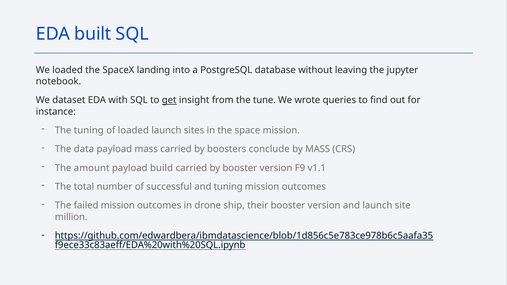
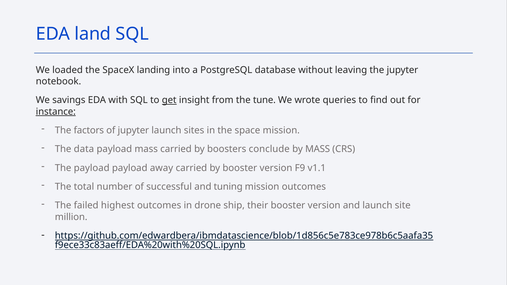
built: built -> land (93, 34)
dataset: dataset -> savings (69, 100)
instance underline: none -> present (56, 112)
The tuning: tuning -> factors (89, 130)
of loaded: loaded -> jupyter (133, 130)
The amount: amount -> payload (92, 168)
build: build -> away (162, 168)
failed mission: mission -> highest (118, 206)
